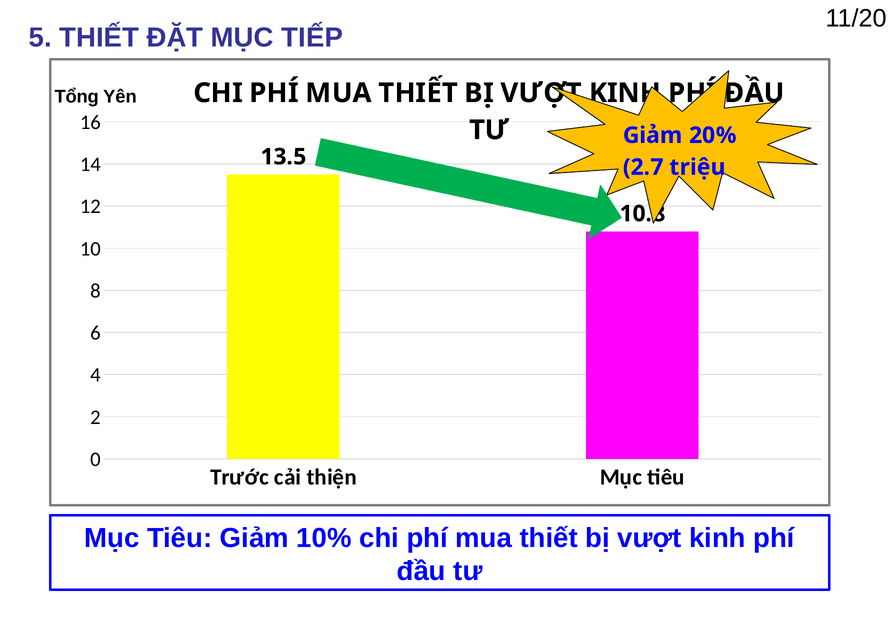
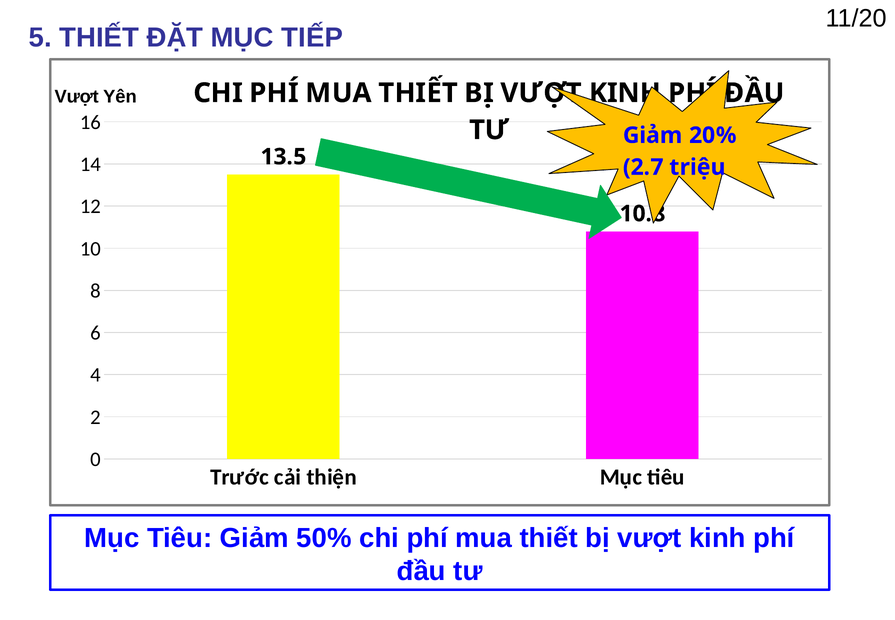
Tổng: Tổng -> Vượt (77, 97)
10%: 10% -> 50% (324, 538)
